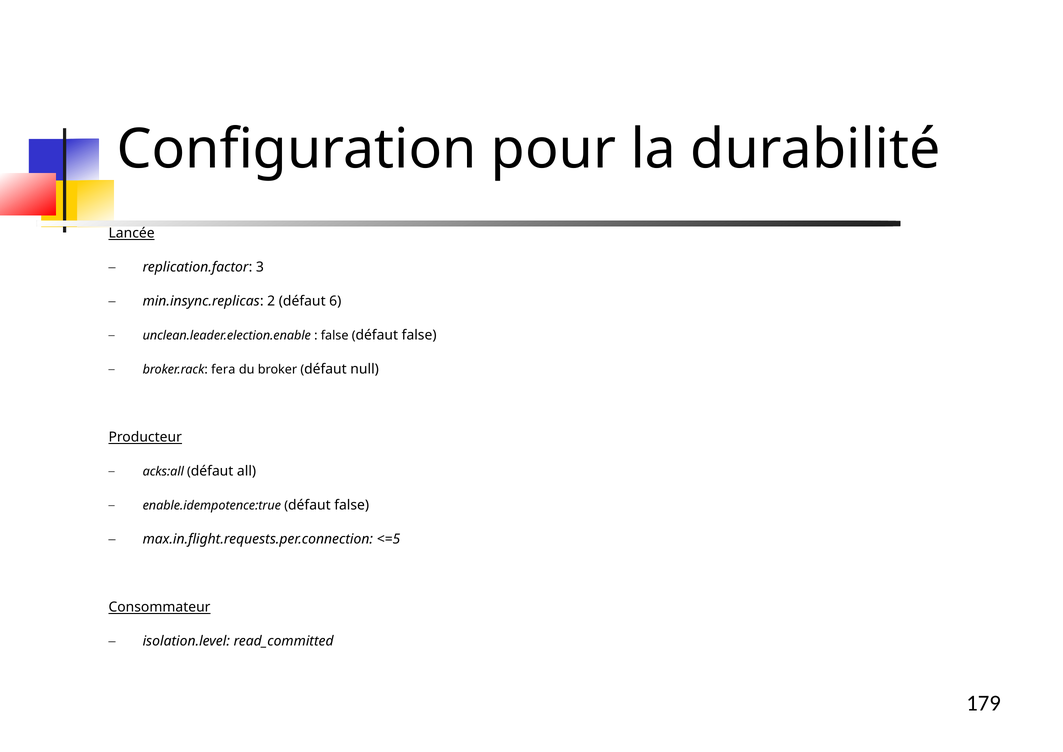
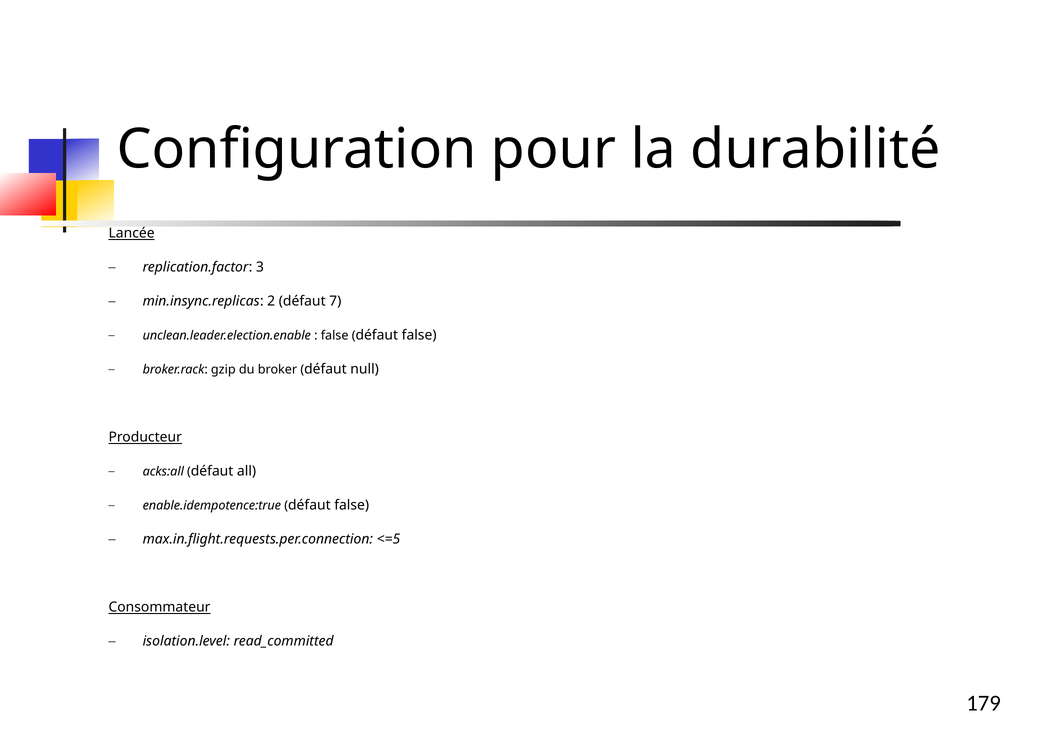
6: 6 -> 7 (335, 301)
fera: fera -> gzip (223, 369)
